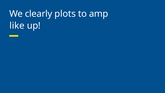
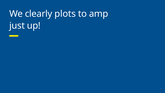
like: like -> just (17, 26)
